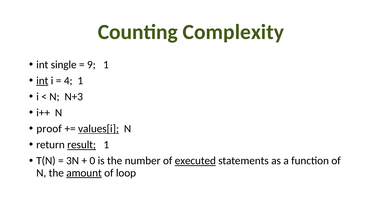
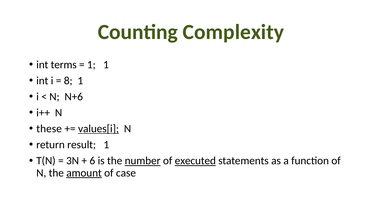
single: single -> terms (64, 65)
9: 9 -> 1 (91, 65)
int underline: present -> none (42, 81)
4: 4 -> 8 (68, 81)
N+3: N+3 -> N+6 (74, 97)
proof: proof -> these (49, 129)
result underline: present -> none (82, 145)
0: 0 -> 6 (92, 161)
number underline: none -> present (143, 161)
loop: loop -> case (126, 173)
